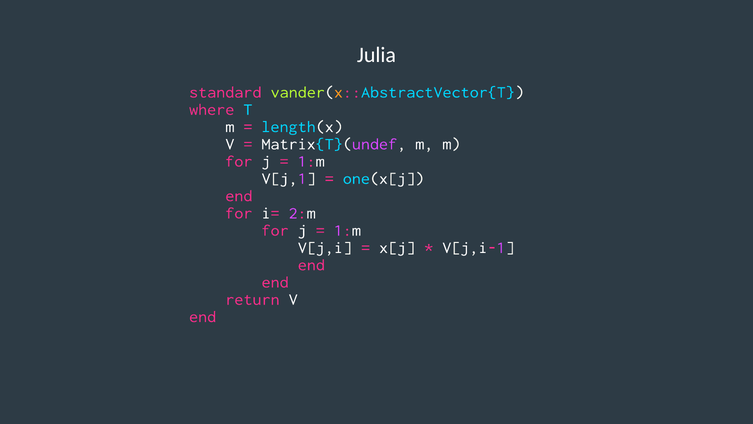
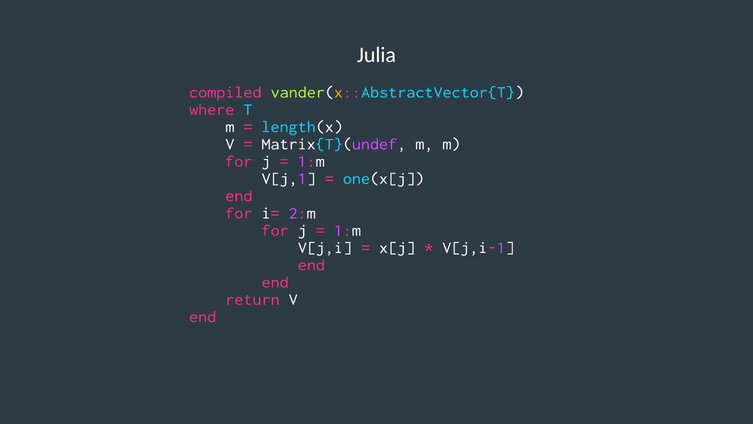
standard: standard -> compiled (225, 92)
